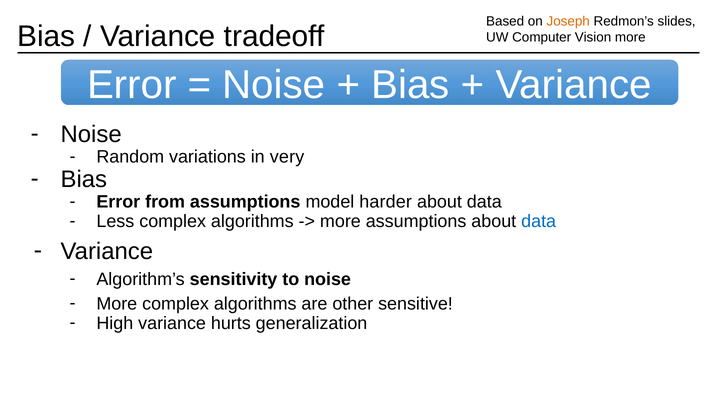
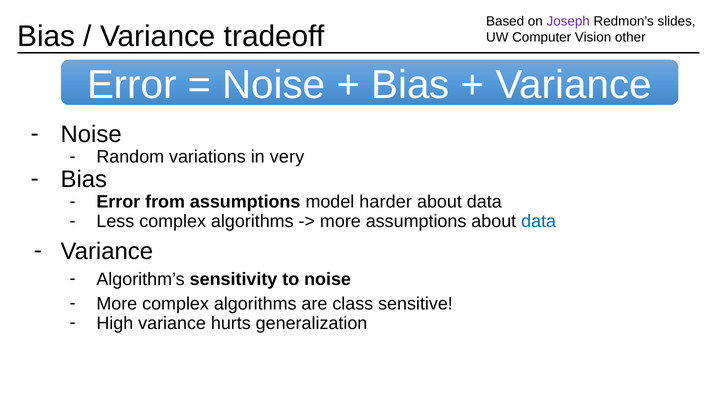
Joseph colour: orange -> purple (568, 21)
Vision more: more -> other (630, 37)
other: other -> class (353, 304)
